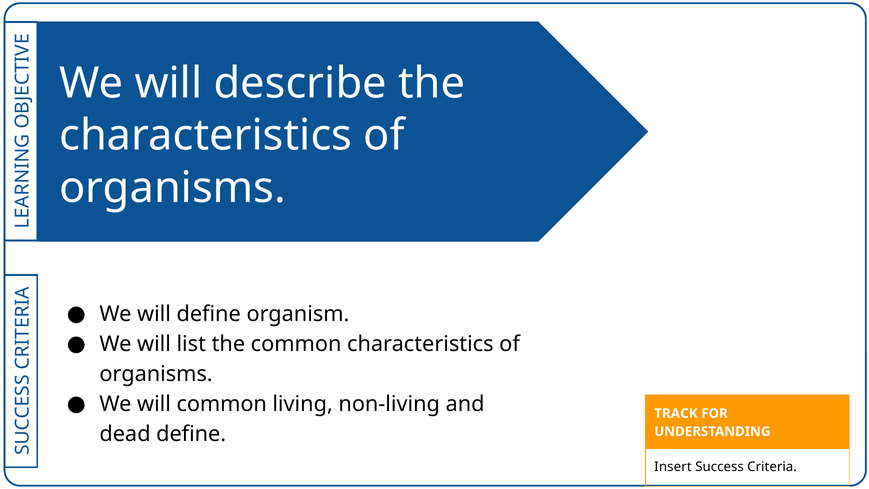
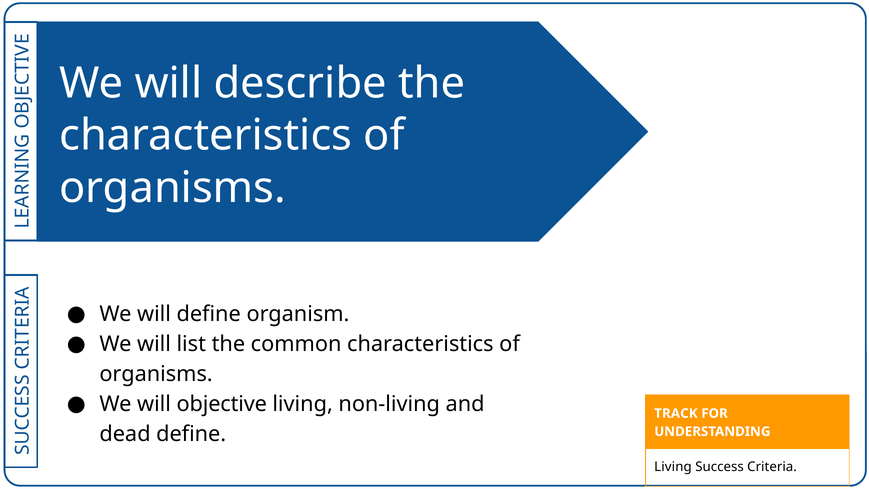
will common: common -> objective (222, 404)
Insert: Insert -> Living (673, 467)
